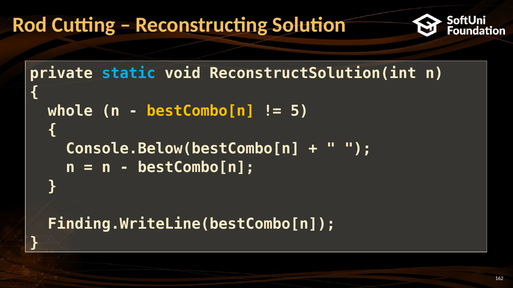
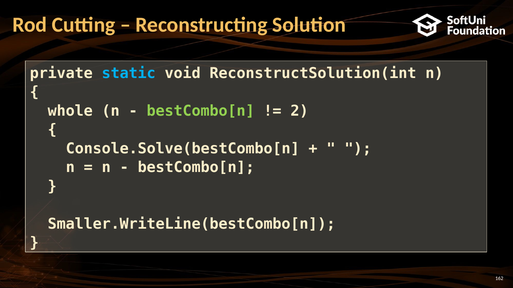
bestCombo[n colour: yellow -> light green (201, 111)
5: 5 -> 2 (299, 111)
Console.Below(bestCombo[n: Console.Below(bestCombo[n -> Console.Solve(bestCombo[n (183, 149)
Finding.WriteLine(bestCombo[n: Finding.WriteLine(bestCombo[n -> Smaller.WriteLine(bestCombo[n (192, 224)
